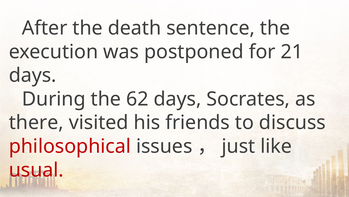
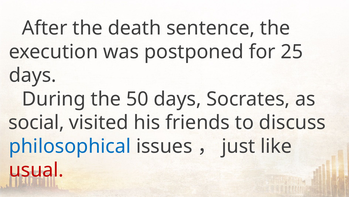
21: 21 -> 25 (292, 52)
62: 62 -> 50 (137, 99)
there: there -> social (36, 122)
philosophical colour: red -> blue (70, 146)
